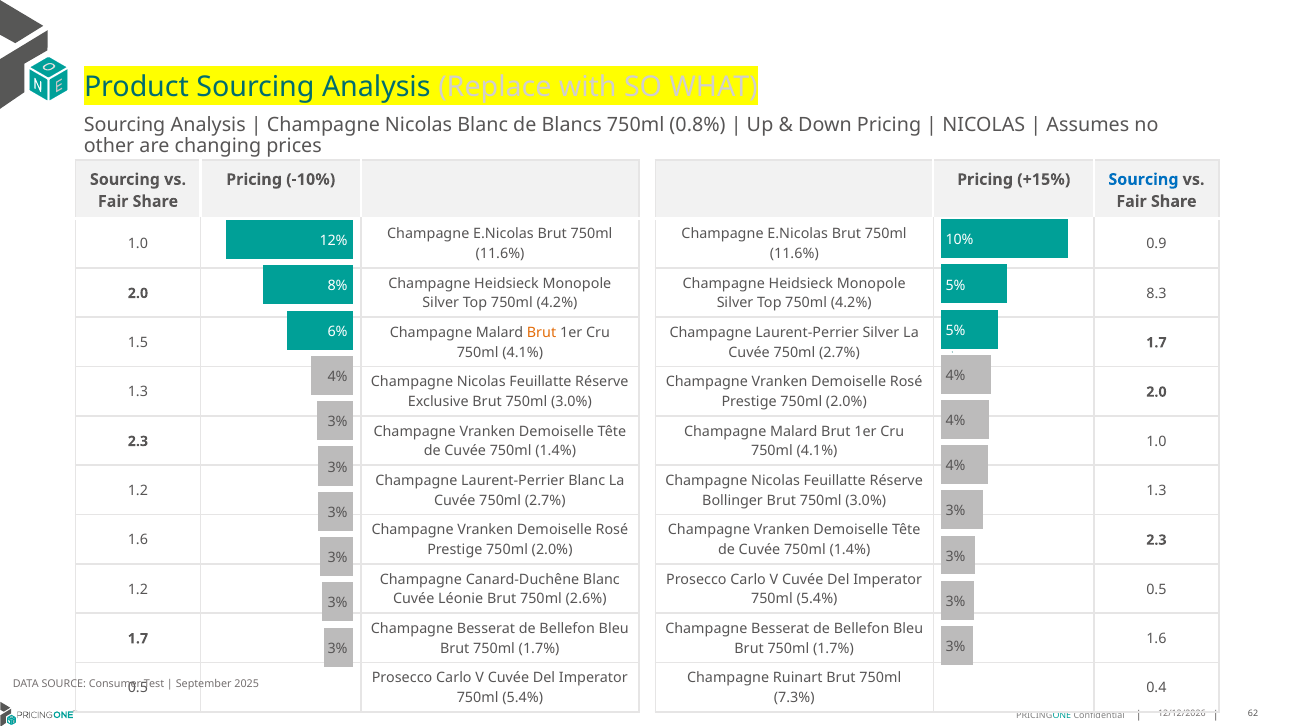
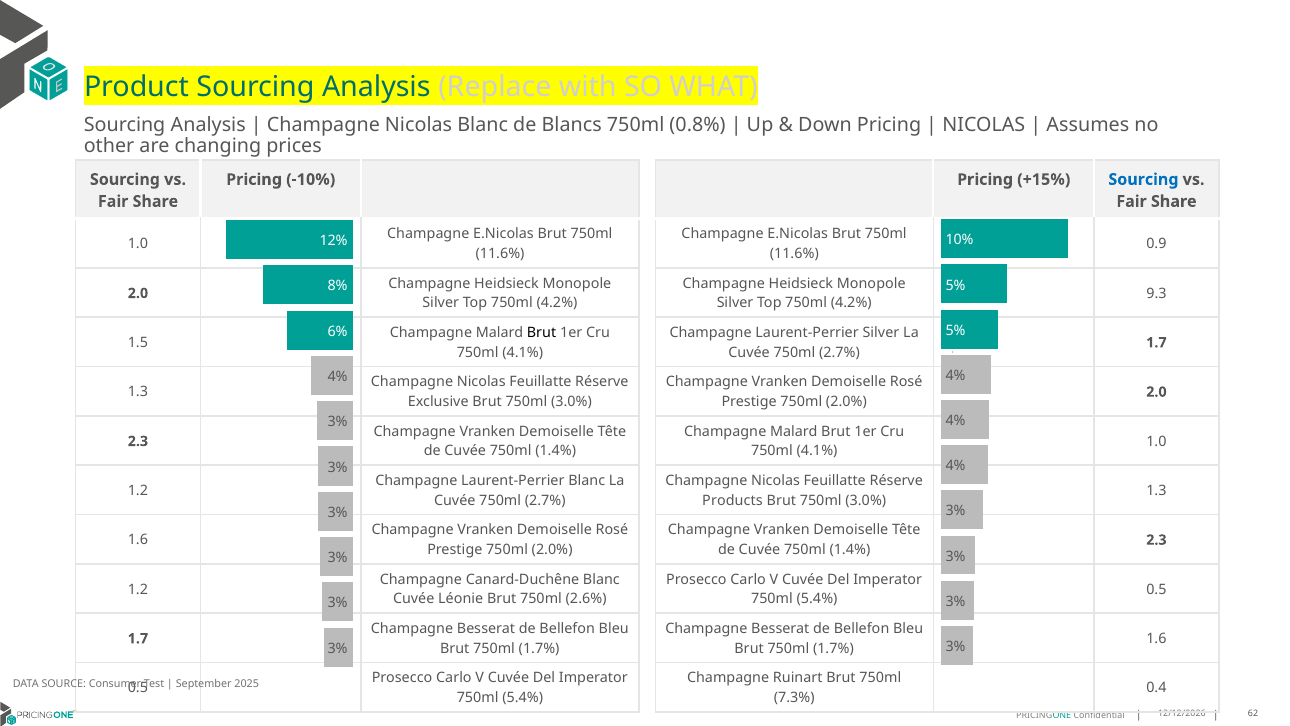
8.3: 8.3 -> 9.3 (1156, 293)
Brut colour: orange -> black (542, 333)
Bollinger: Bollinger -> Products (733, 500)
